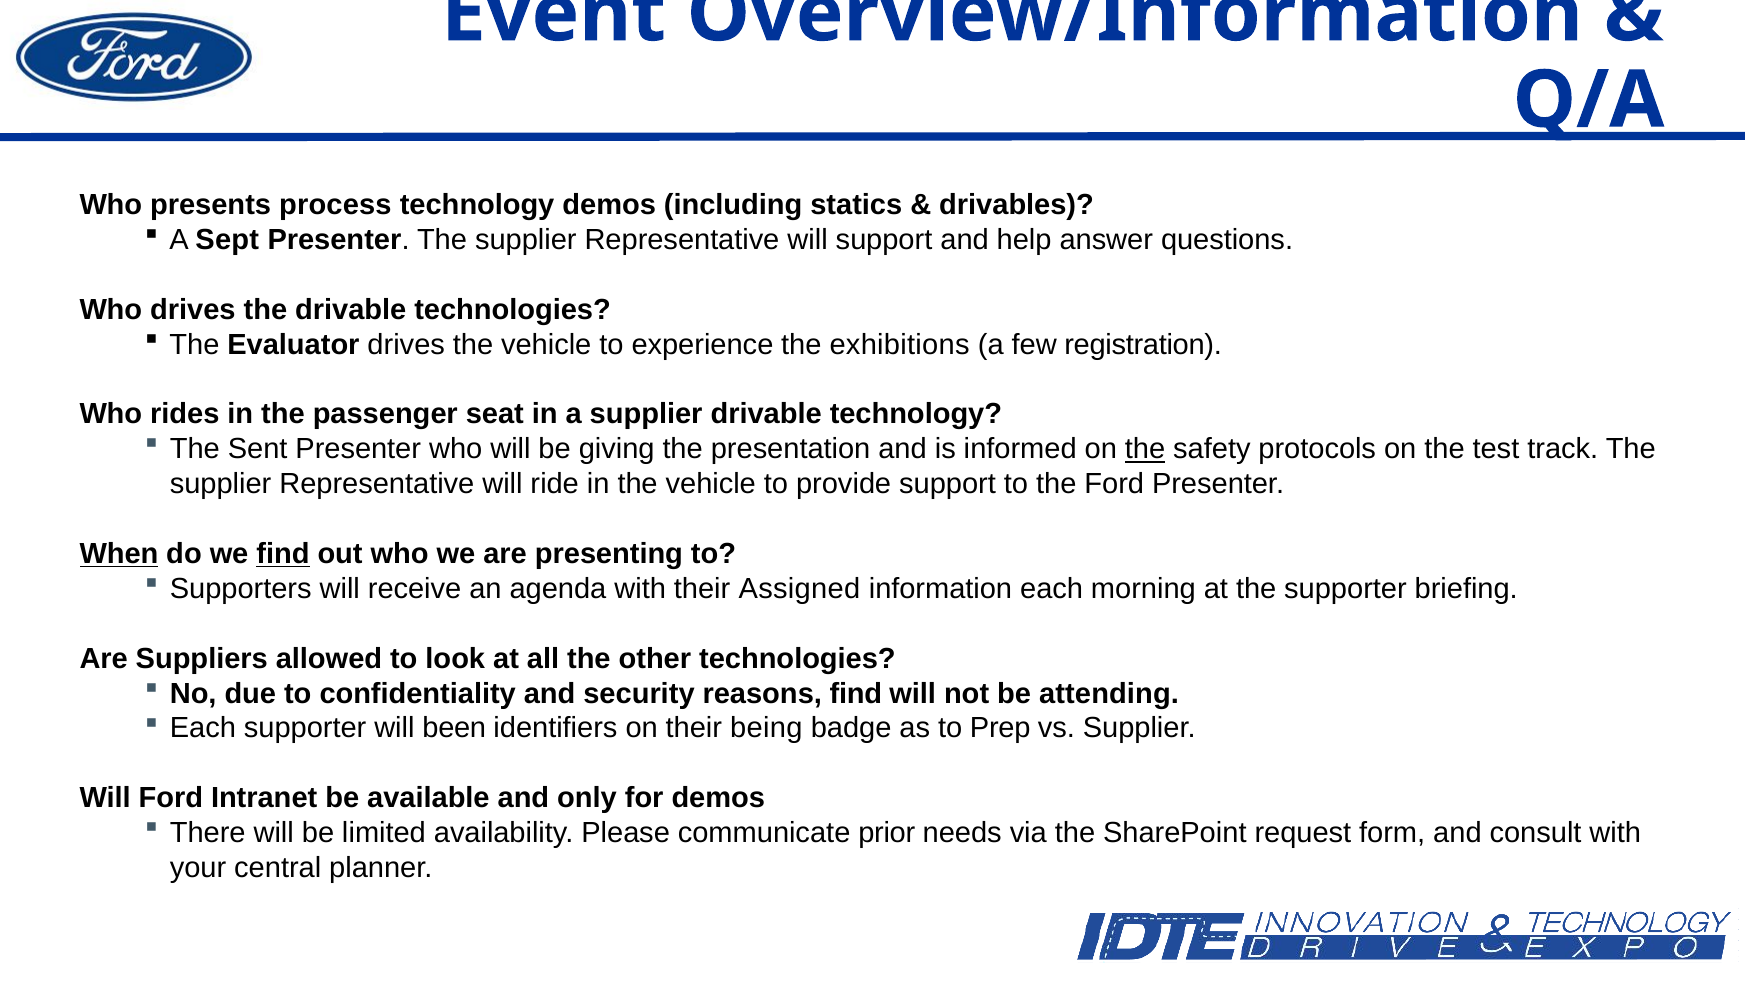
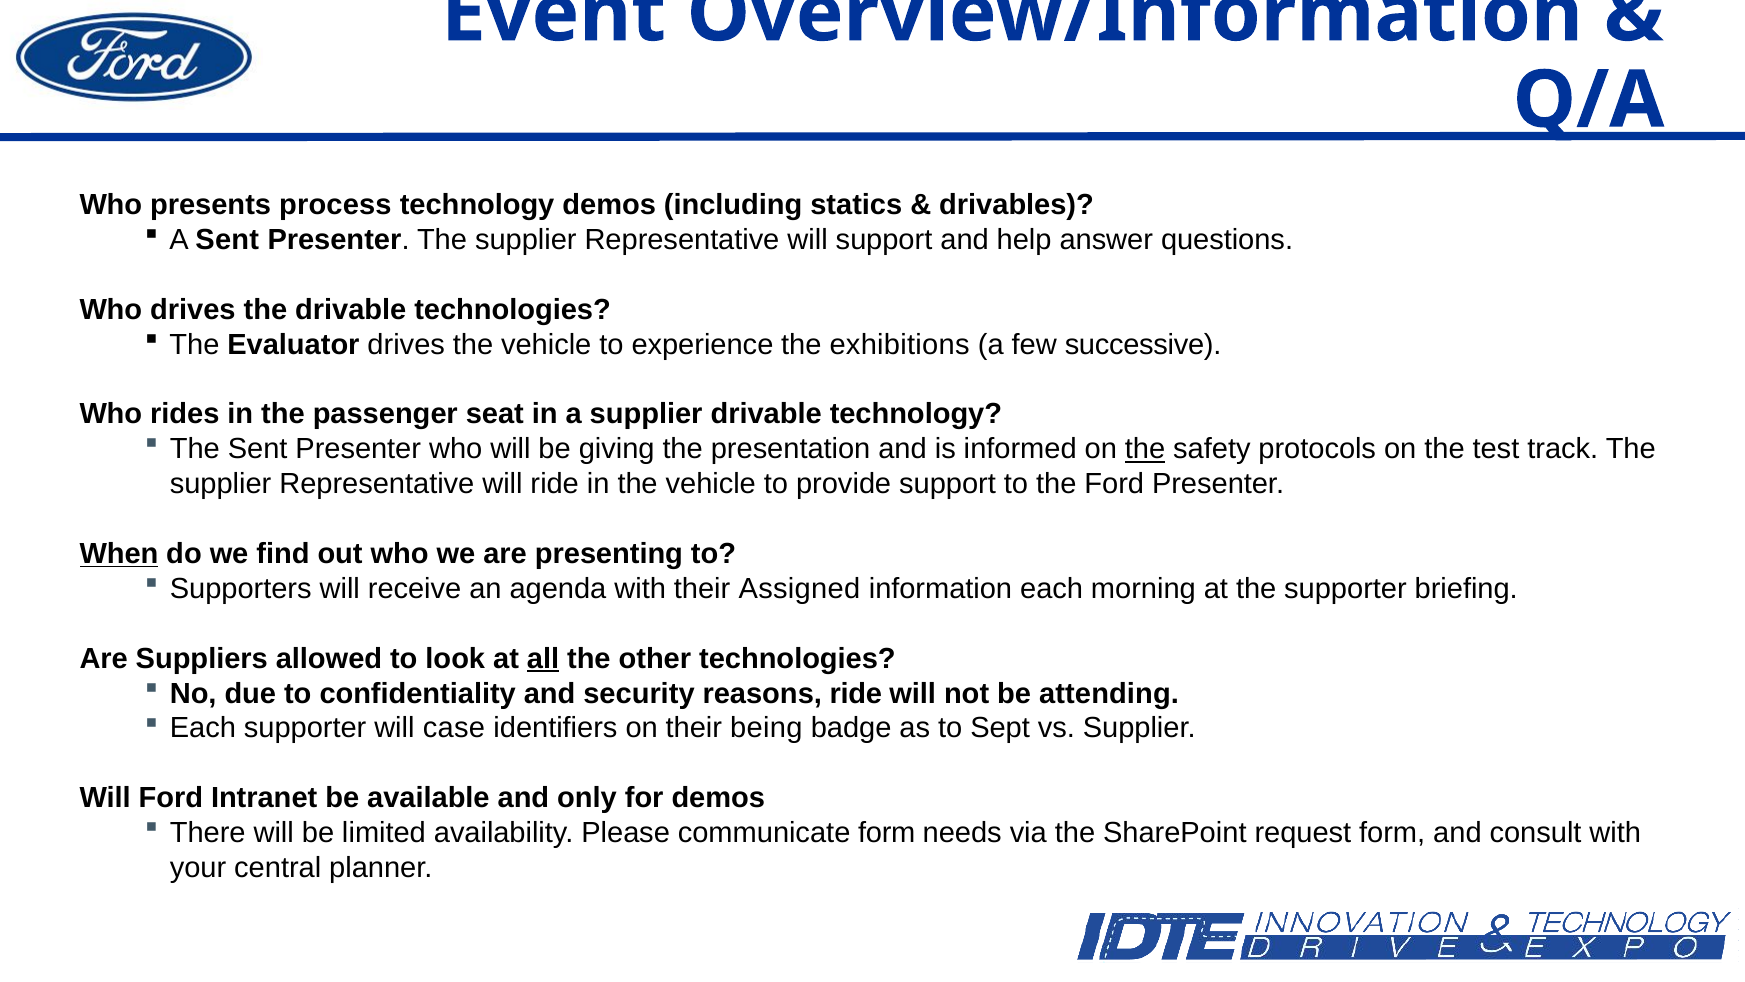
A Sept: Sept -> Sent (227, 240)
registration: registration -> successive (1143, 344)
find underline: present -> none (283, 554)
all underline: none -> present (543, 658)
reasons find: find -> ride (856, 693)
been: been -> case (454, 728)
Prep: Prep -> Sept (1000, 728)
communicate prior: prior -> form (887, 833)
